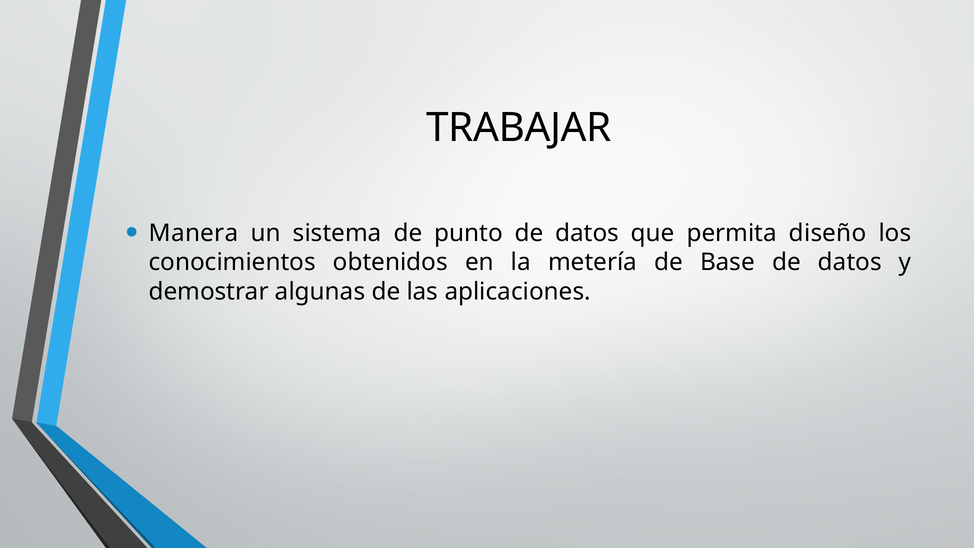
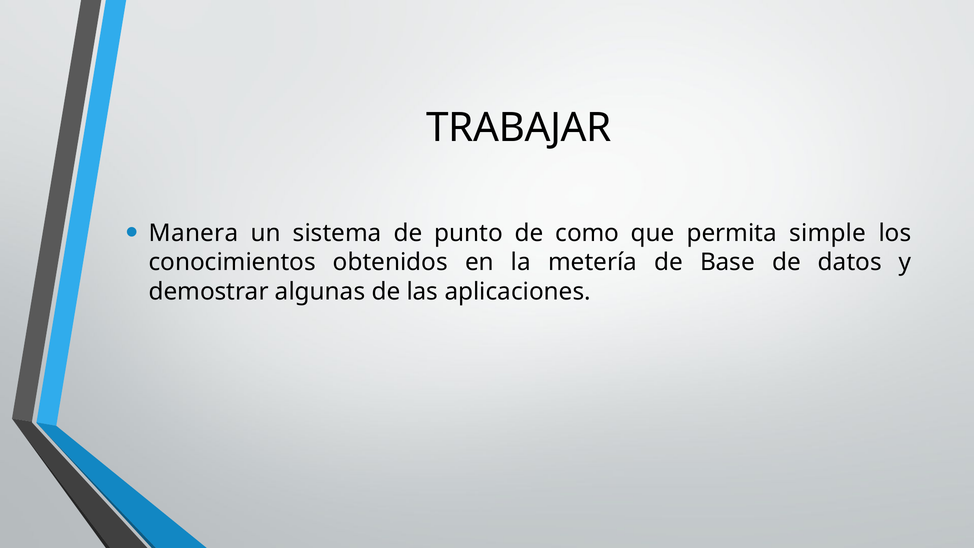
punto de datos: datos -> como (587, 233)
diseño: diseño -> simple (828, 233)
